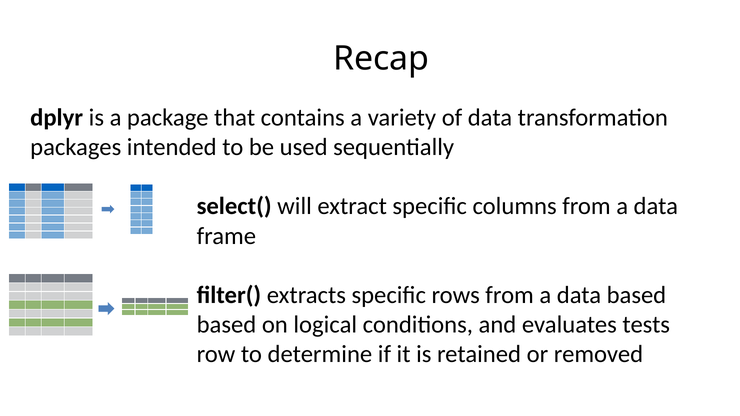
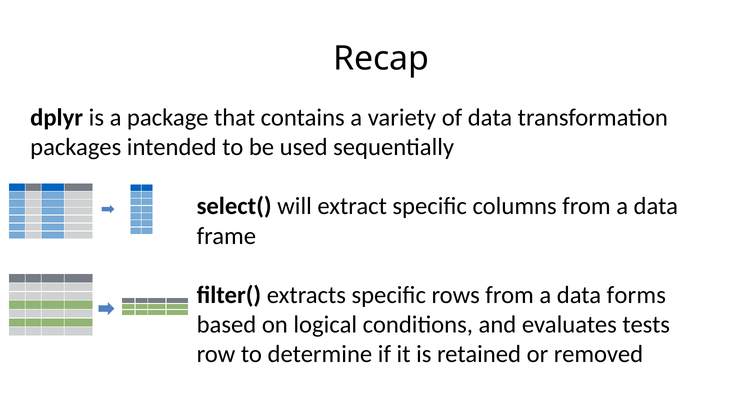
data based: based -> forms (636, 295)
